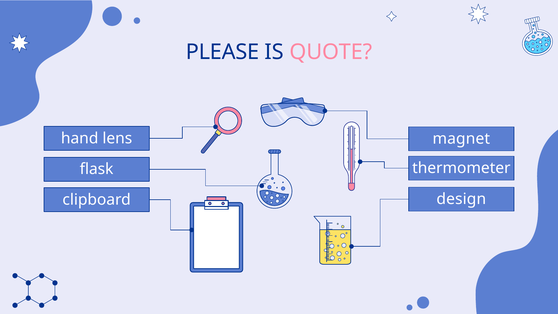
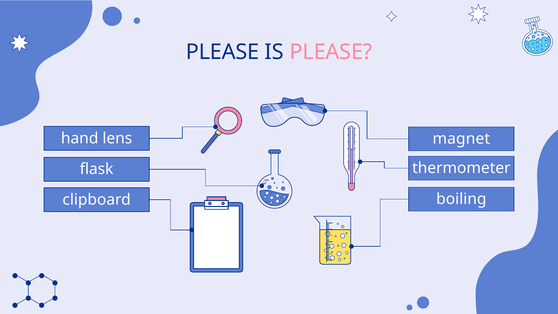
IS QUOTE: QUOTE -> PLEASE (331, 52)
design: design -> boiling (461, 199)
